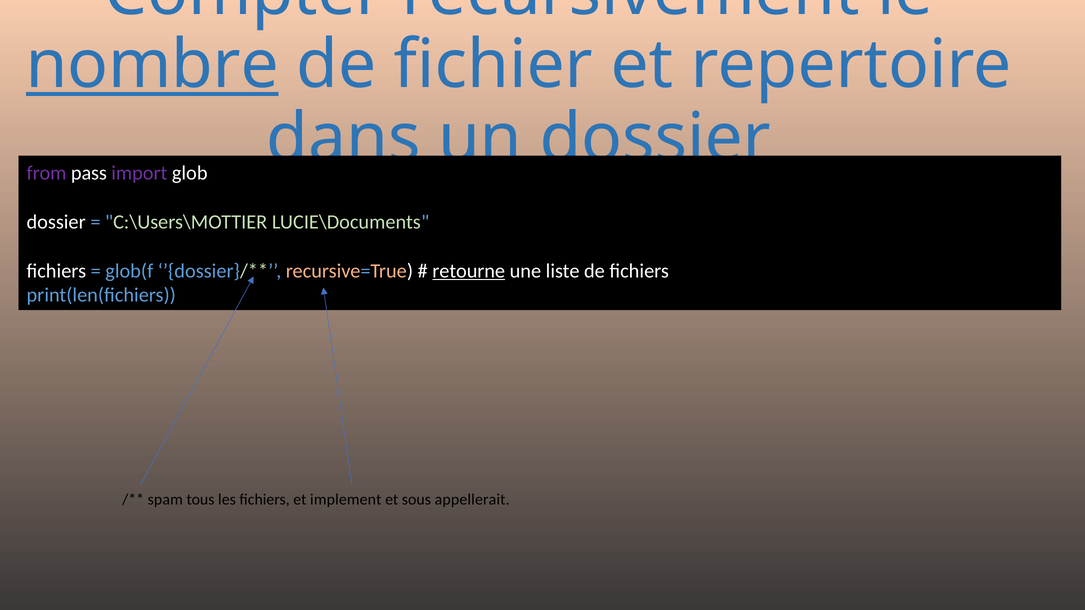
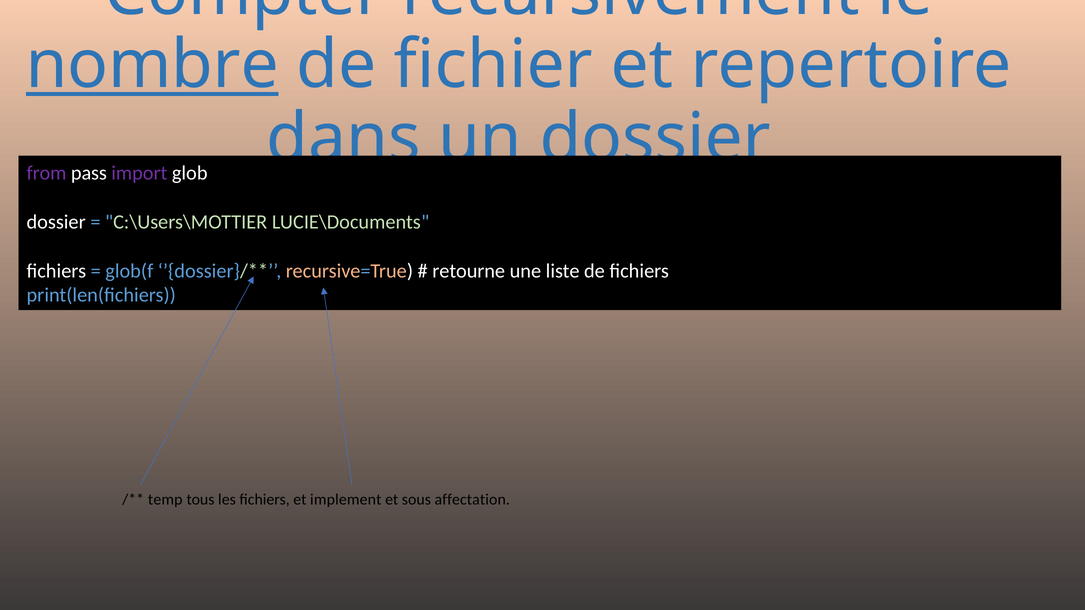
retourne underline: present -> none (469, 271)
spam: spam -> temp (165, 500)
appellerait: appellerait -> affectation (472, 500)
